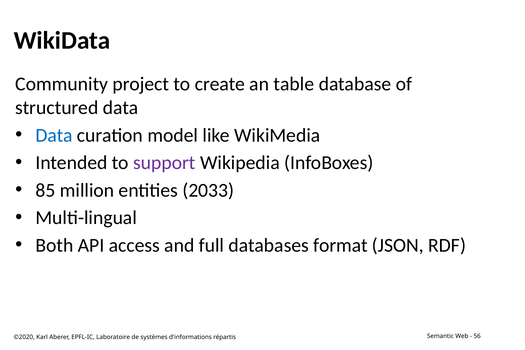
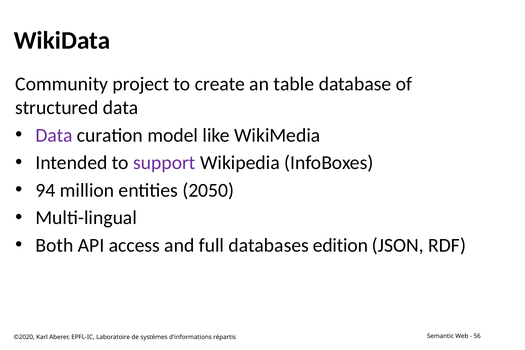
Data colour: blue -> purple (54, 135)
85: 85 -> 94 (45, 190)
2033: 2033 -> 2050 (208, 190)
format: format -> edition (340, 245)
